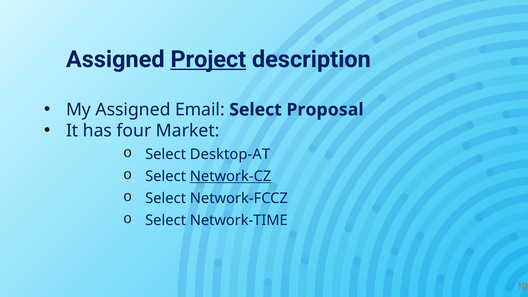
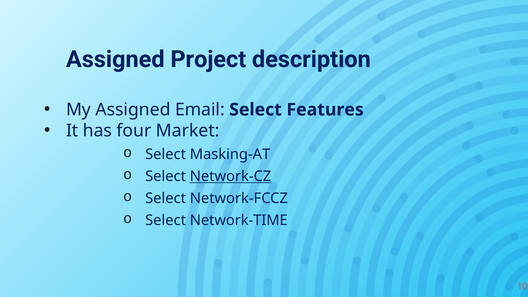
Project underline: present -> none (208, 59)
Proposal: Proposal -> Features (325, 110)
Desktop-AT: Desktop-AT -> Masking-AT (230, 154)
